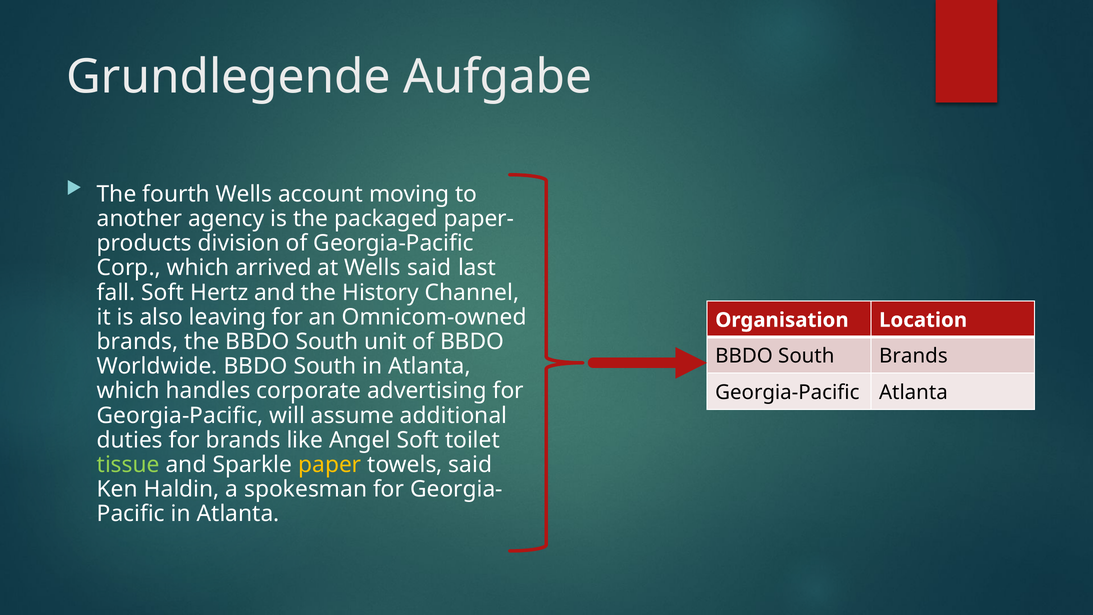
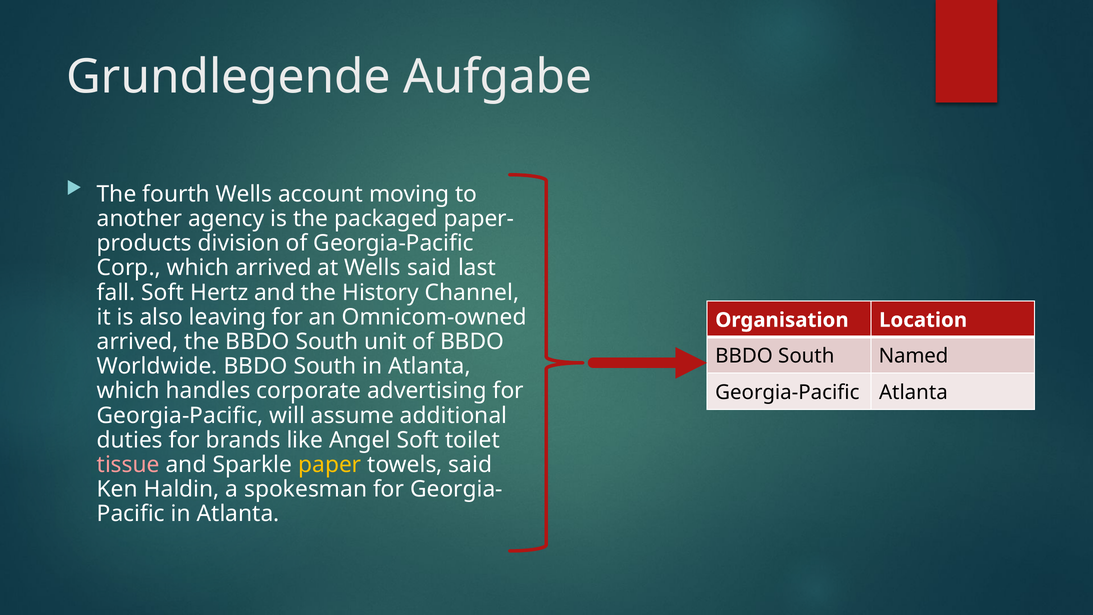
brands: brands -> arrived (138, 342)
South Brands: Brands -> Named (914, 356)
tissue colour: light green -> pink (128, 465)
